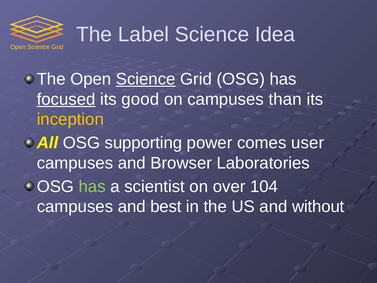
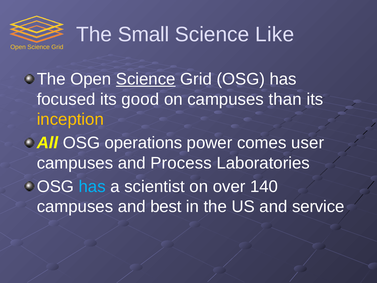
Label: Label -> Small (144, 34)
Idea: Idea -> Like (275, 34)
focused underline: present -> none (66, 99)
supporting: supporting -> operations (143, 143)
Browser: Browser -> Process (181, 163)
has colour: light green -> light blue (92, 186)
104: 104 -> 140 (264, 186)
without: without -> service (318, 206)
